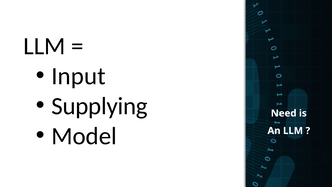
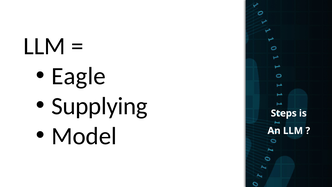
Input: Input -> Eagle (79, 76)
Need: Need -> Steps (284, 113)
